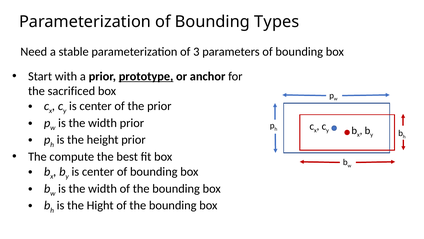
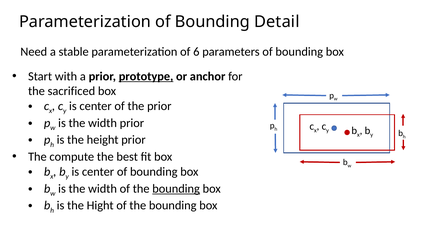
Types: Types -> Detail (277, 22)
3: 3 -> 6 (196, 52)
bounding underline: none -> present (176, 188)
